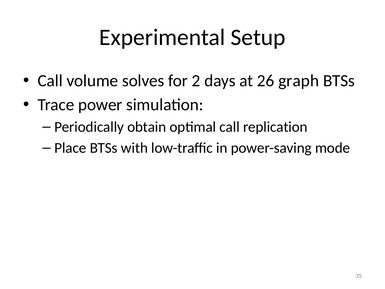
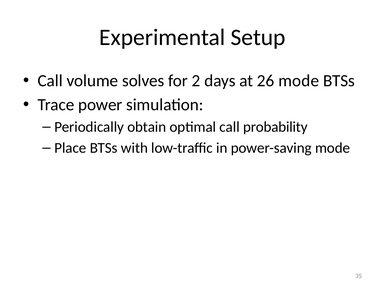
26 graph: graph -> mode (299, 81)
replication: replication -> probability (275, 127)
